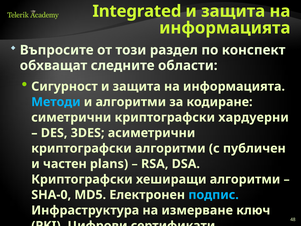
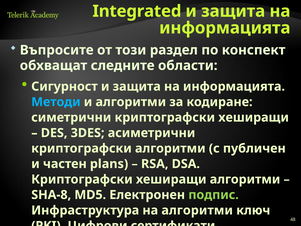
симетрични криптографски хардуерни: хардуерни -> хеширащи (254, 117)
SHA-0: SHA-0 -> SHA-8 (51, 195)
подпис colour: light blue -> light green (214, 195)
на измерване: измерване -> алгоритми (197, 210)
